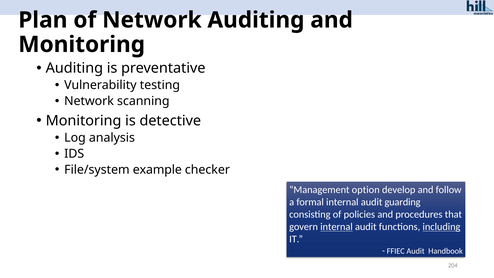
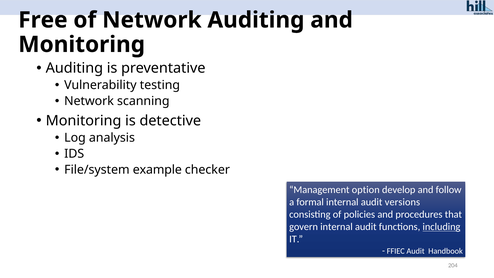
Plan: Plan -> Free (43, 20)
guarding: guarding -> versions (402, 202)
internal underline: present -> none (337, 227)
